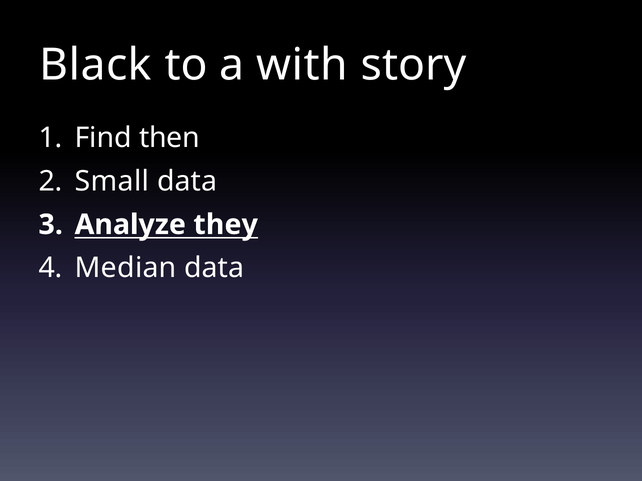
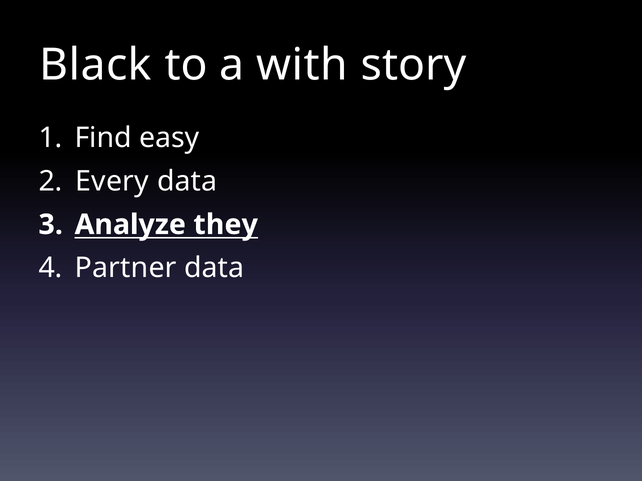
then: then -> easy (169, 138)
Small: Small -> Every (112, 181)
Median: Median -> Partner (126, 268)
